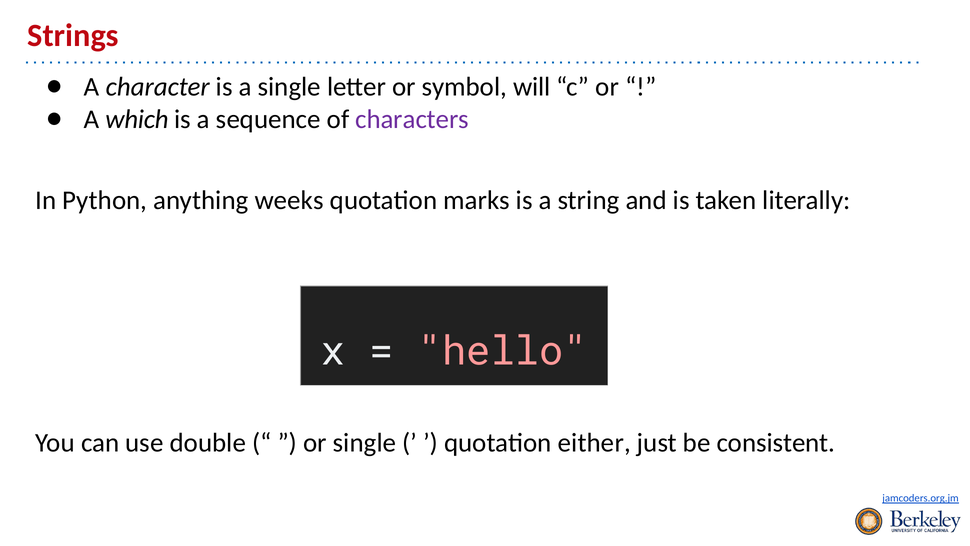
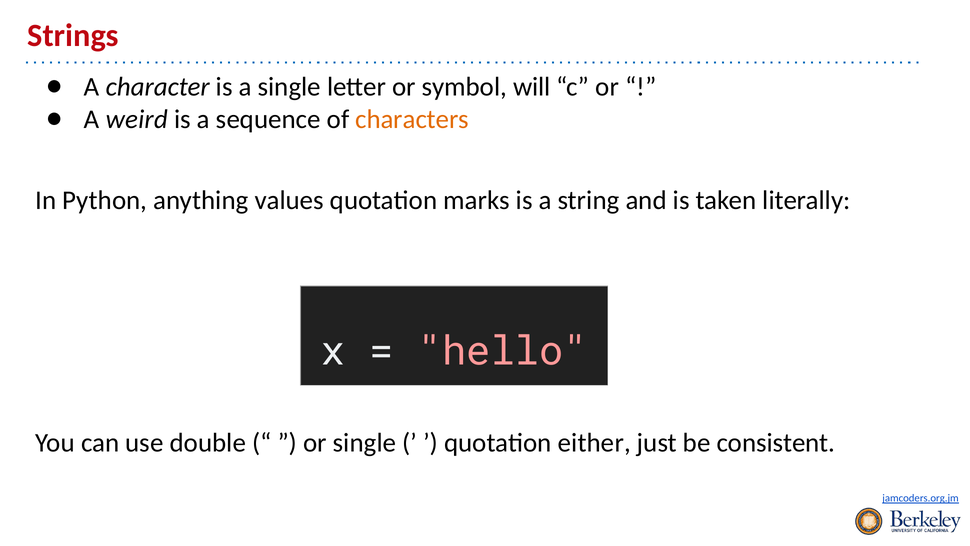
which: which -> weird (137, 119)
characters colour: purple -> orange (412, 119)
weeks: weeks -> values (289, 200)
